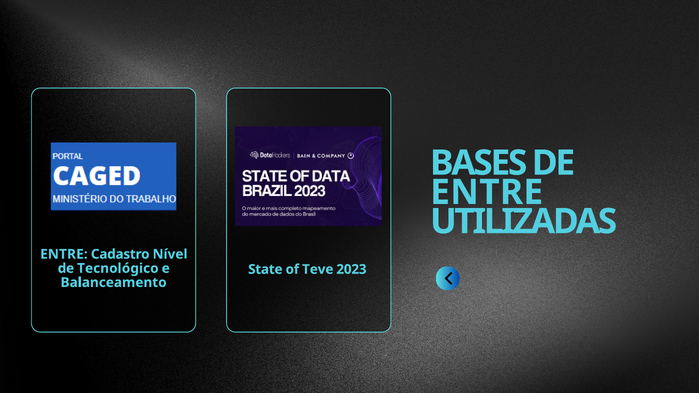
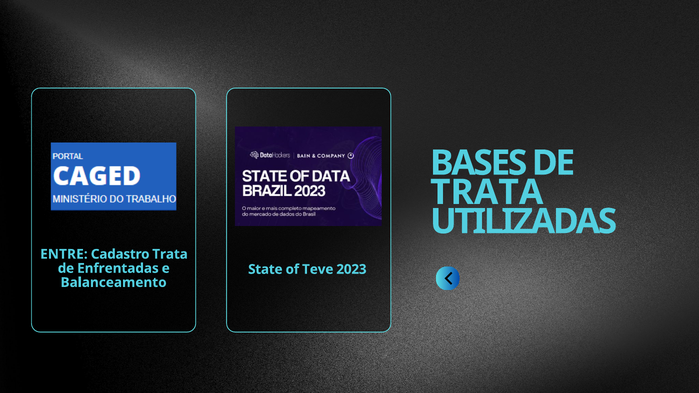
ENTRE: ENTRE -> TRATA (487, 192)
Cadastro Nível: Nível -> Trata (170, 254)
Tecnológico: Tecnológico -> Enfrentadas (118, 268)
